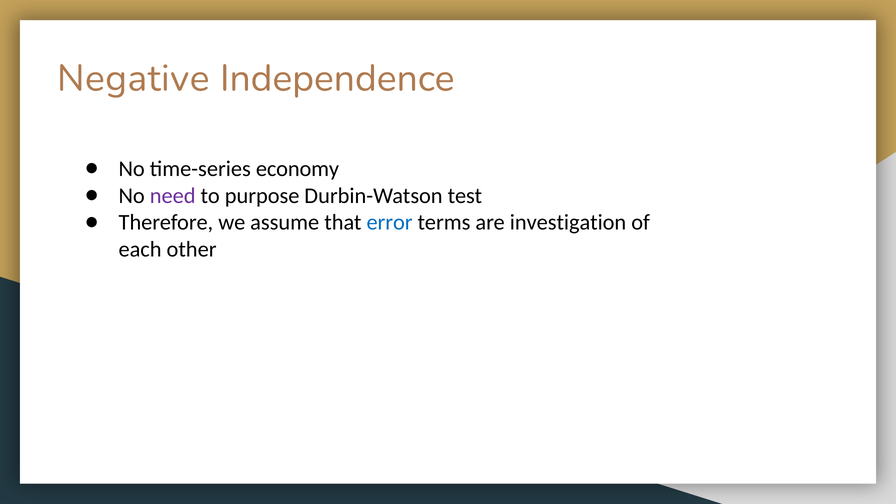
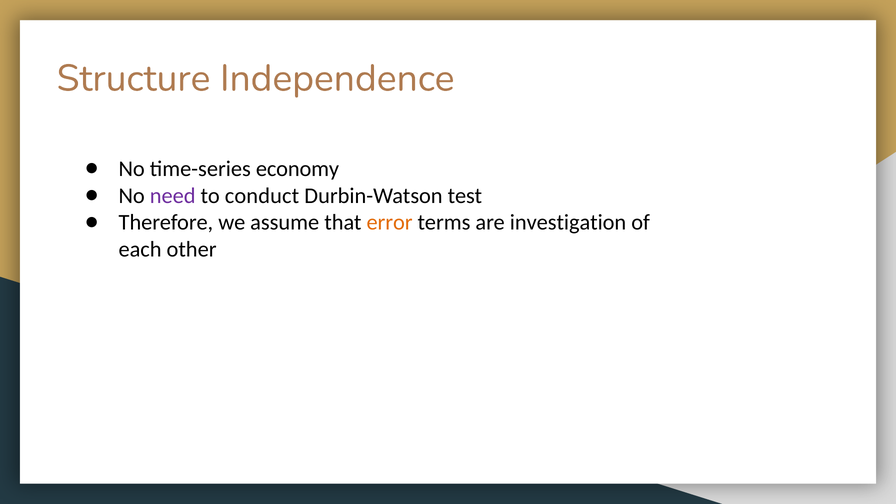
Negative: Negative -> Structure (133, 78)
purpose: purpose -> conduct (262, 196)
error colour: blue -> orange (390, 222)
